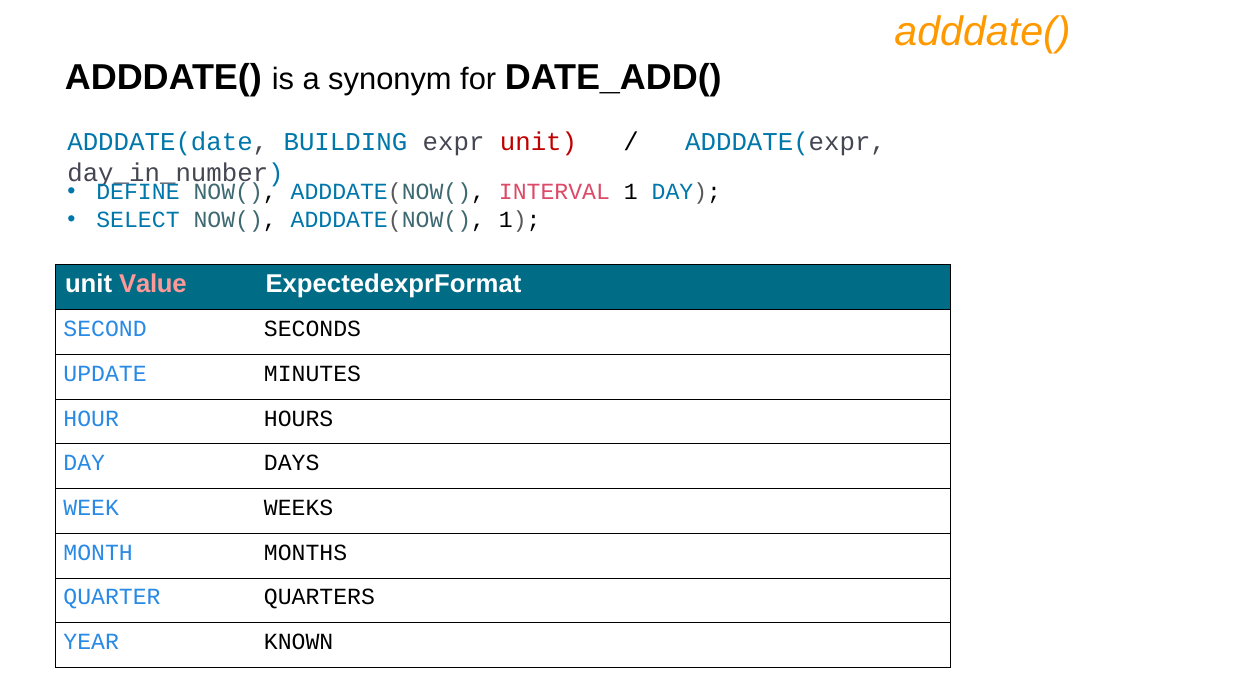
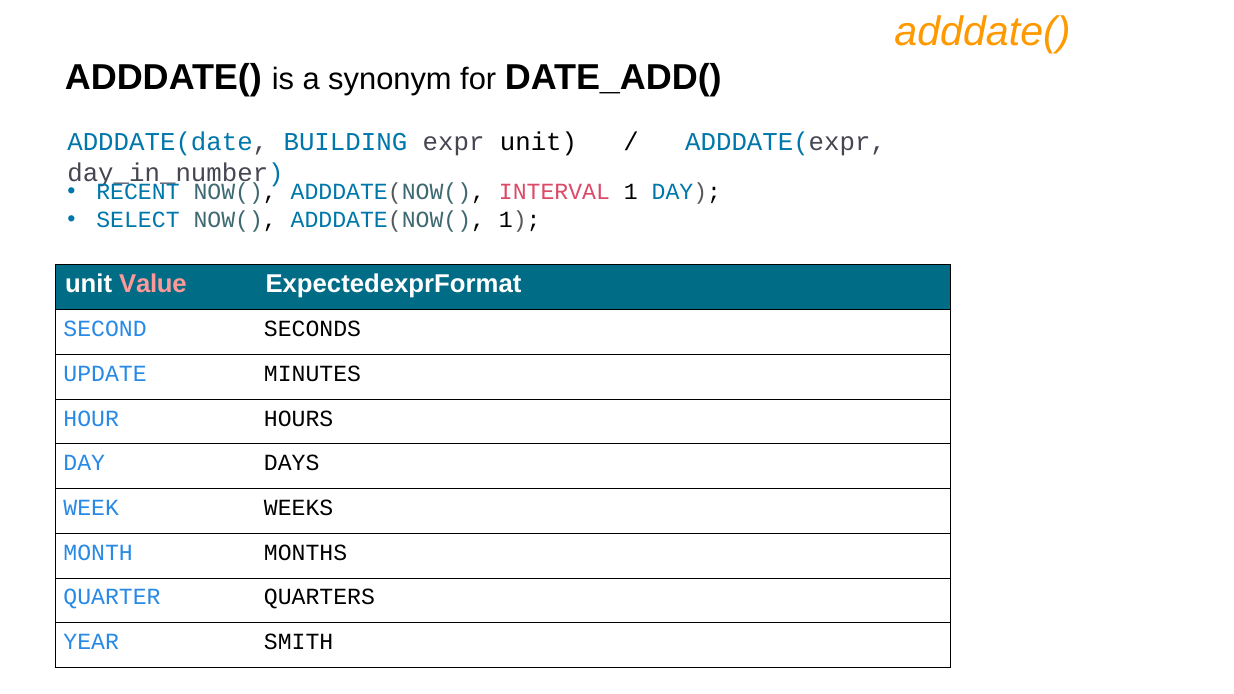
unit colour: red -> black (538, 142)
DEFINE: DEFINE -> RECENT (138, 192)
KNOWN: KNOWN -> SMITH (299, 642)
